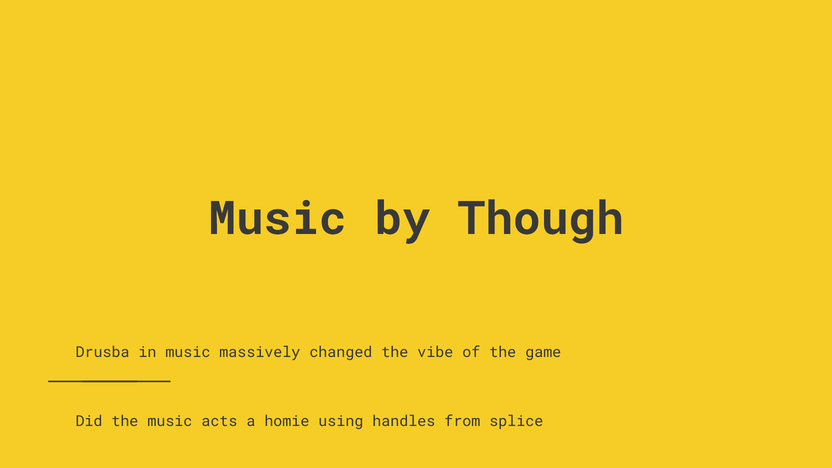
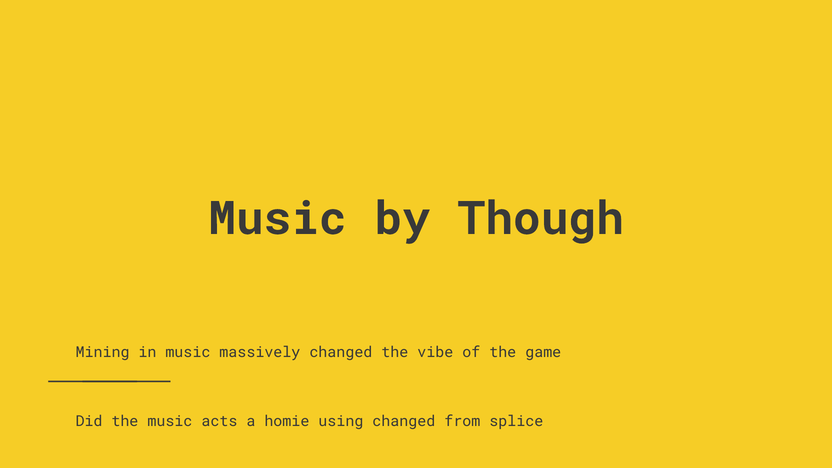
Drusba: Drusba -> Mining (103, 352)
using handles: handles -> changed (404, 421)
